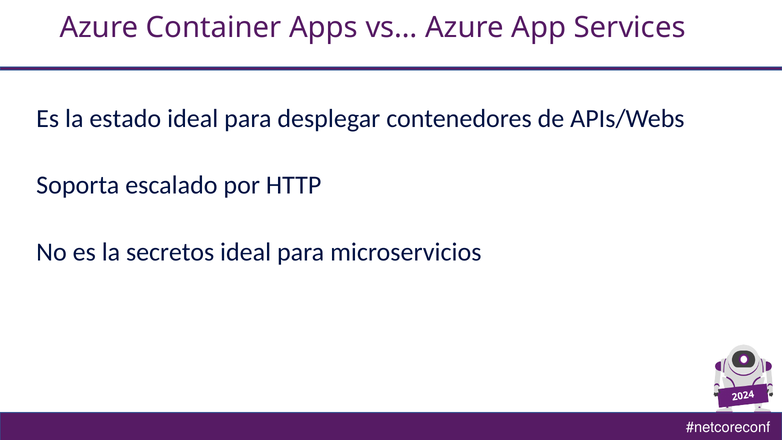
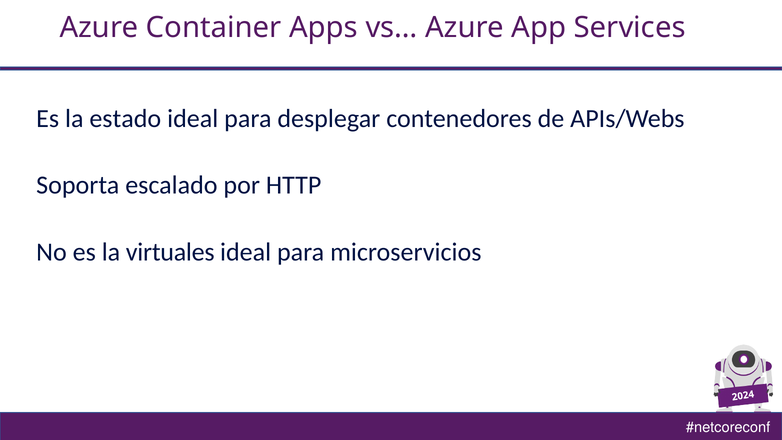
secretos: secretos -> virtuales (170, 252)
